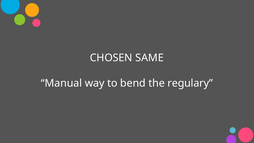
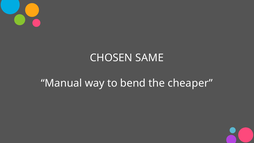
regulary: regulary -> cheaper (190, 83)
